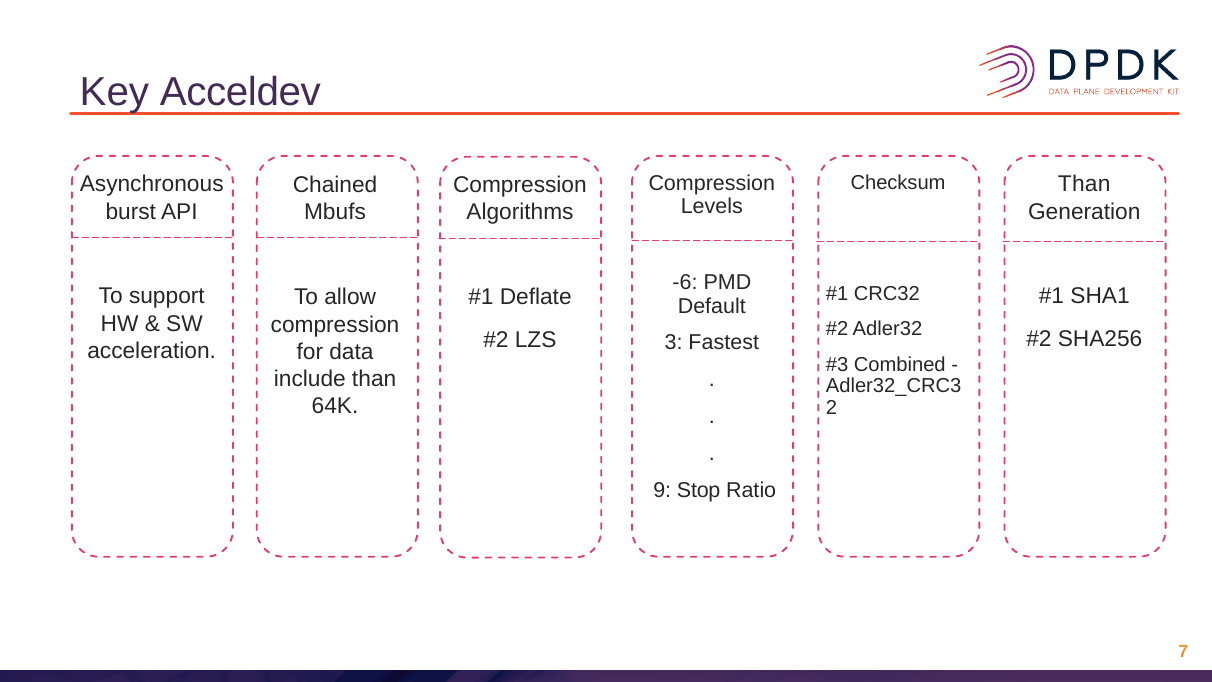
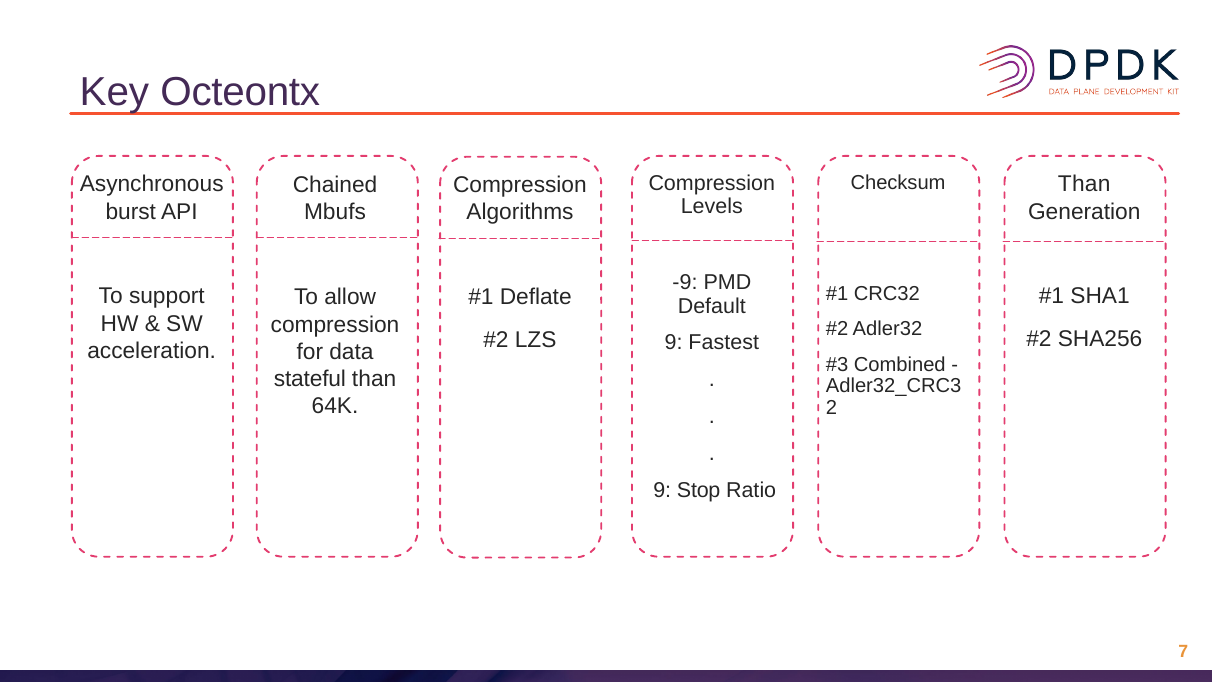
Acceldev: Acceldev -> Octeontx (240, 92)
-6: -6 -> -9 (685, 283)
3: 3 -> 9 (674, 343)
include: include -> stateful (310, 379)
